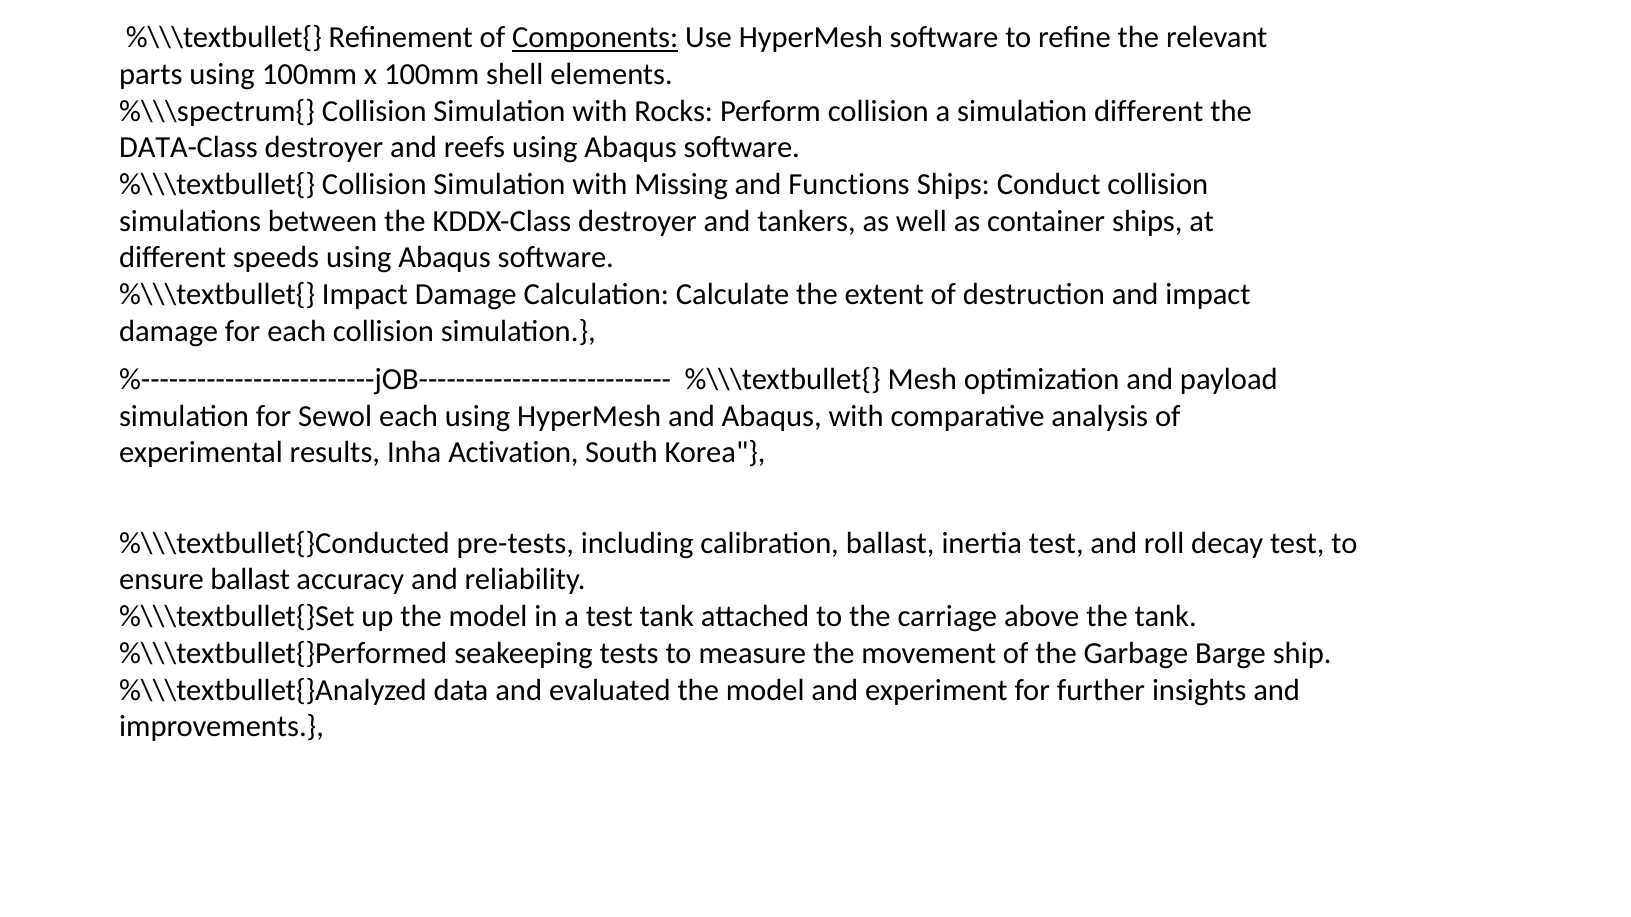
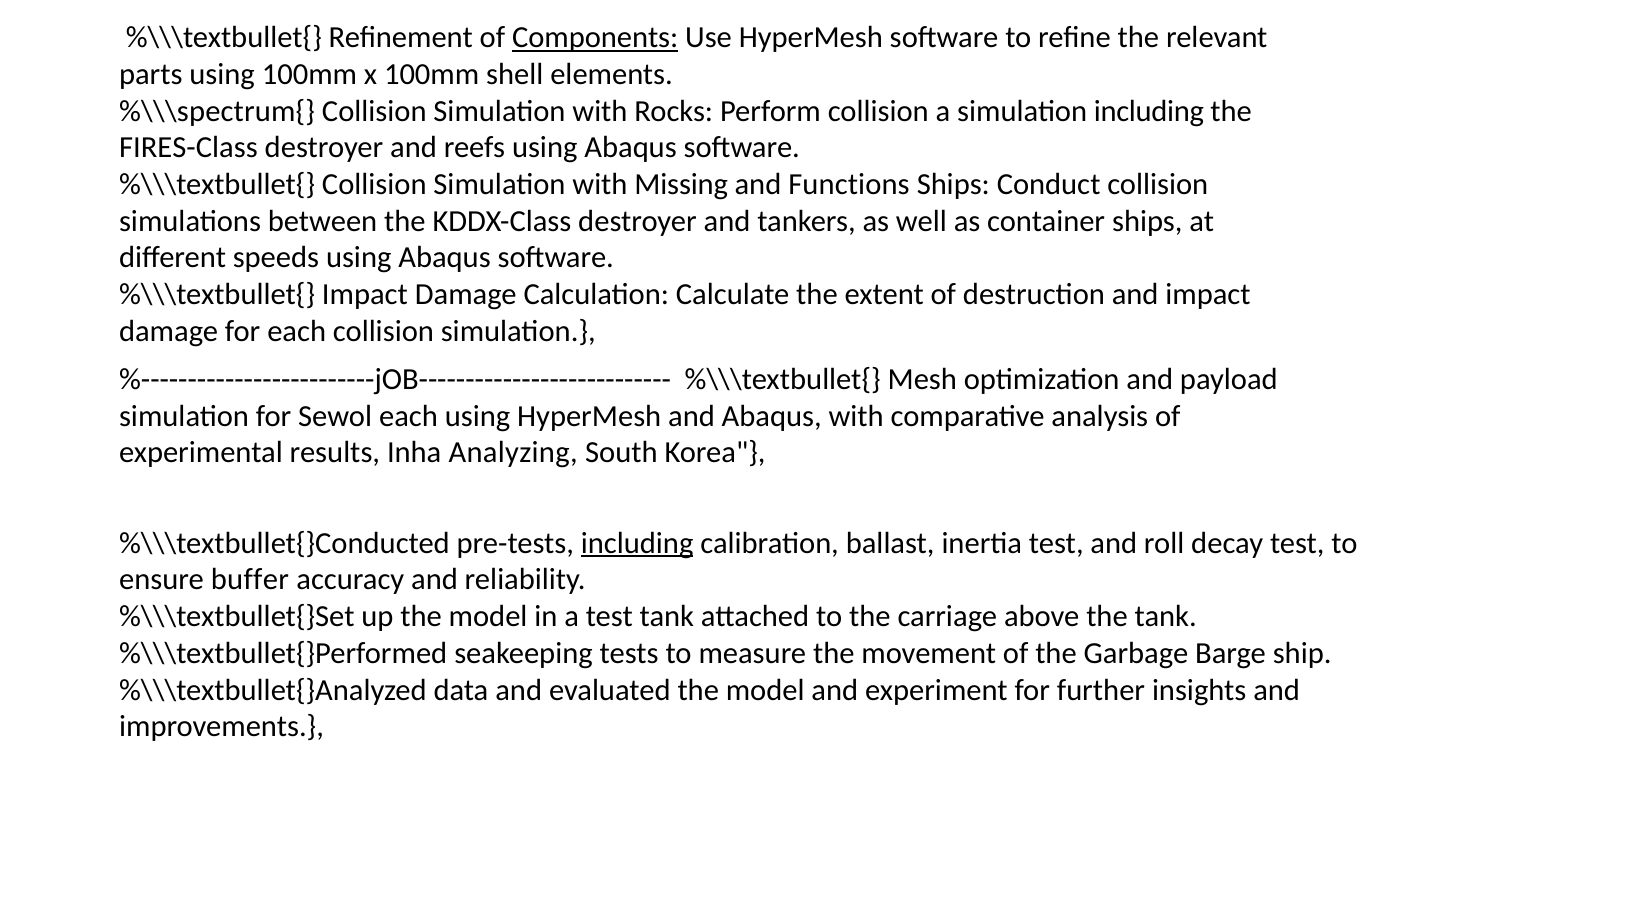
simulation different: different -> including (1149, 111)
DATA-Class: DATA-Class -> FIRES-Class (188, 148)
Activation: Activation -> Analyzing (513, 453)
including underline: none -> present (637, 543)
ensure ballast: ballast -> buffer (250, 580)
